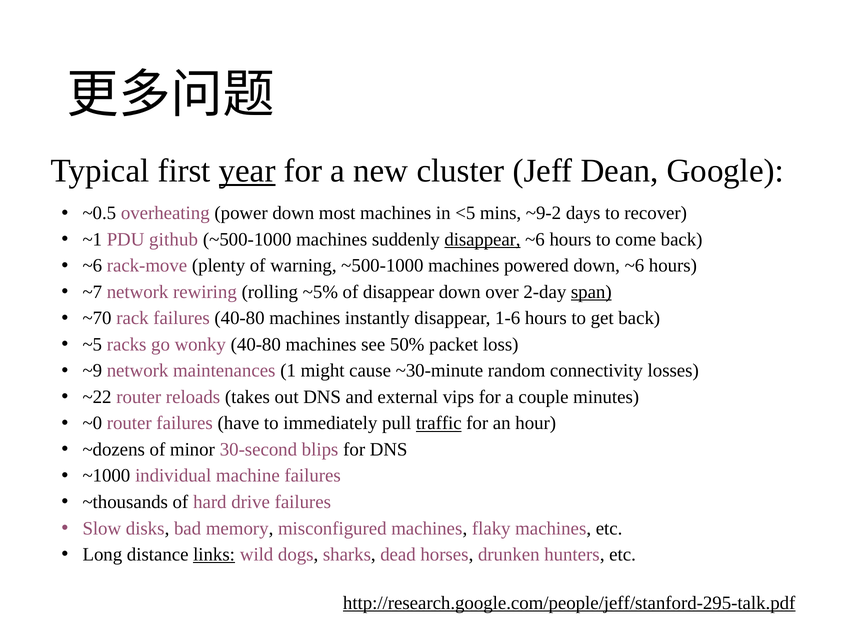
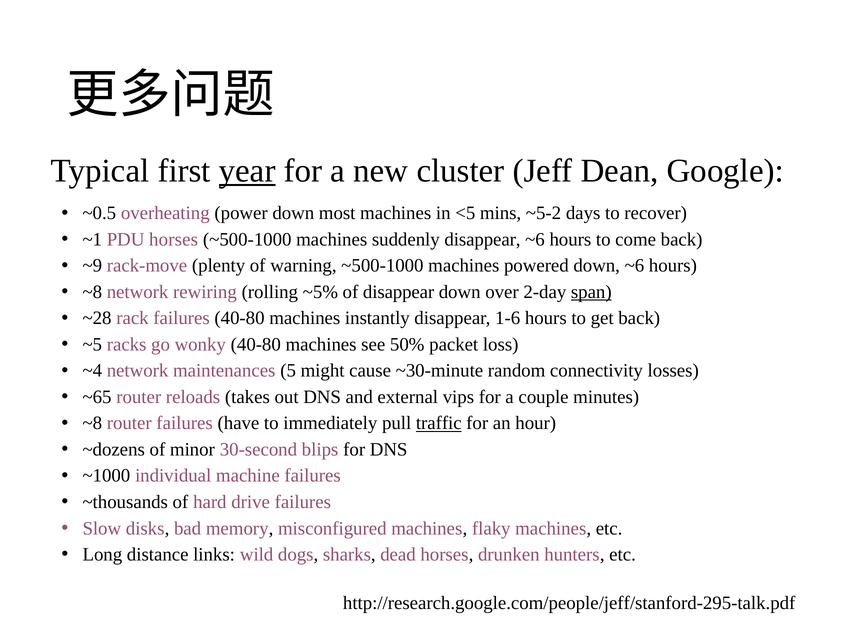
~9-2: ~9-2 -> ~5-2 (544, 213)
PDU github: github -> horses (174, 239)
disappear underline: present -> none (483, 239)
~6: ~6 -> ~9 (92, 266)
~7: ~7 -> ~8 (92, 292)
~70: ~70 -> ~28 (97, 318)
~9: ~9 -> ~4 (92, 370)
1: 1 -> 5 (288, 370)
~22: ~22 -> ~65 (97, 397)
~0: ~0 -> ~8 (92, 423)
links underline: present -> none (214, 554)
http://research.google.com/people/jeff/stanford-295-talk.pdf underline: present -> none (569, 602)
